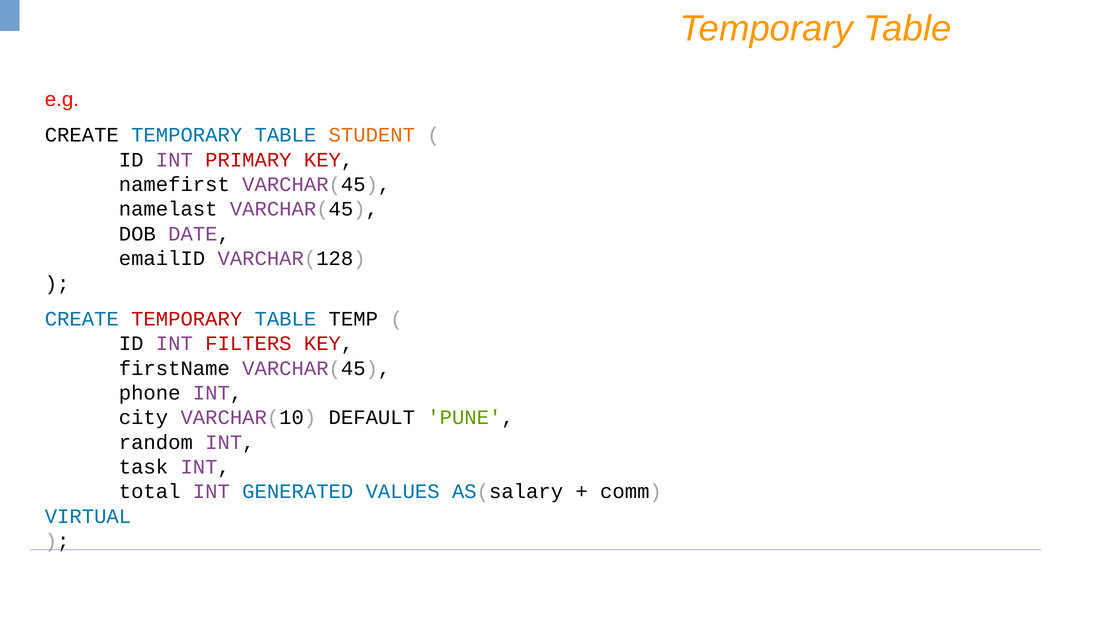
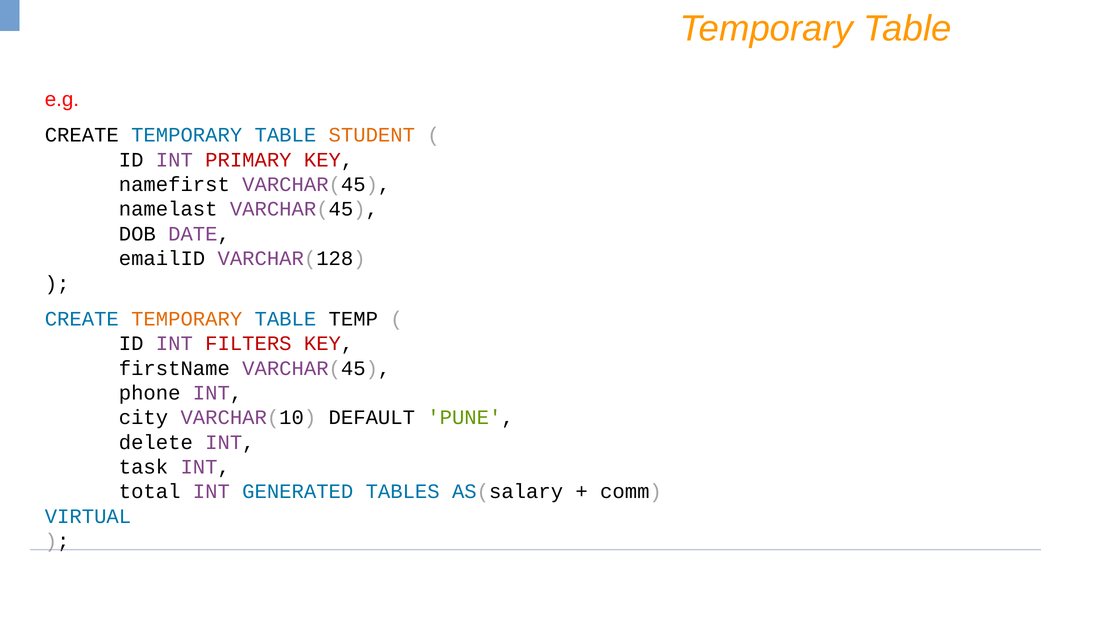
TEMPORARY colour: red -> orange (187, 319)
random: random -> delete (156, 442)
VALUES: VALUES -> TABLES (403, 492)
